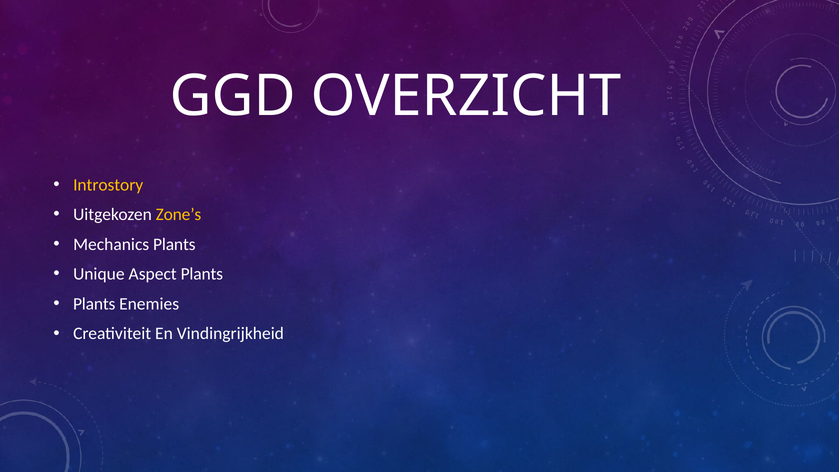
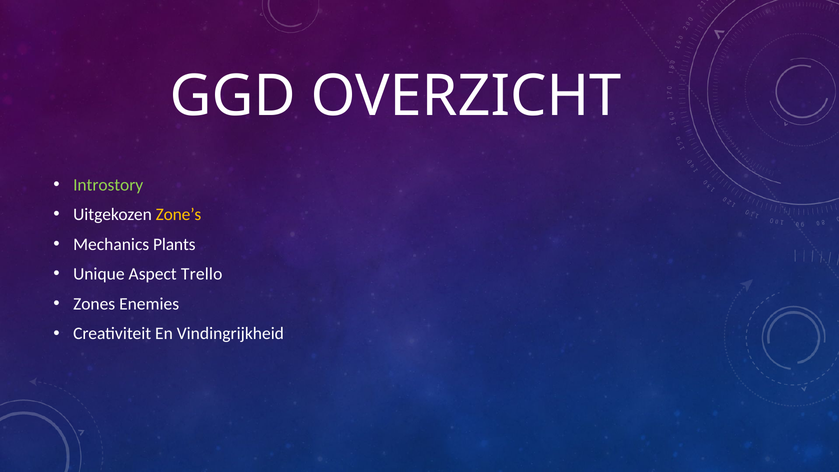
Introstory colour: yellow -> light green (108, 185)
Aspect Plants: Plants -> Trello (202, 274)
Plants: Plants -> Zones (94, 304)
